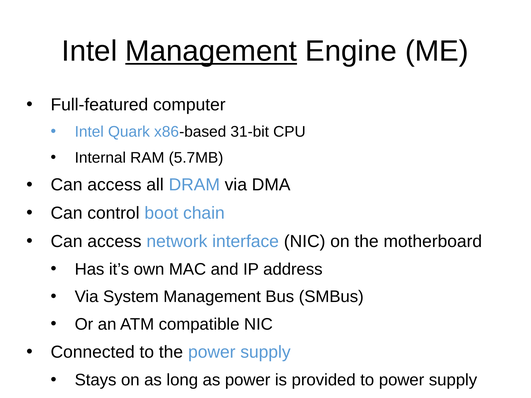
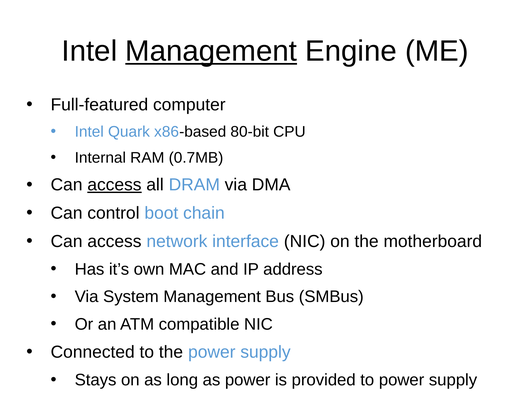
31-bit: 31-bit -> 80-bit (250, 132)
5.7MB: 5.7MB -> 0.7MB (196, 158)
access underline: none -> present (114, 185)
